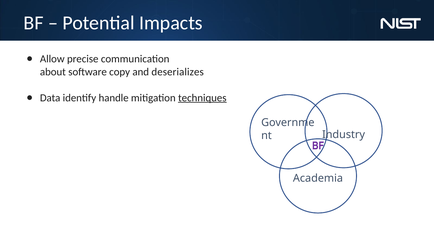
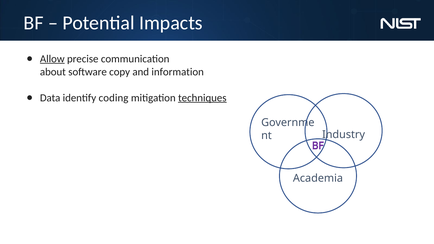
Allow underline: none -> present (52, 59)
deserializes: deserializes -> information (178, 72)
handle: handle -> coding (114, 98)
